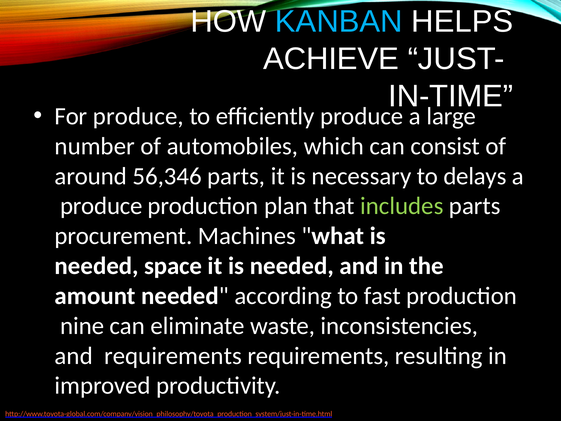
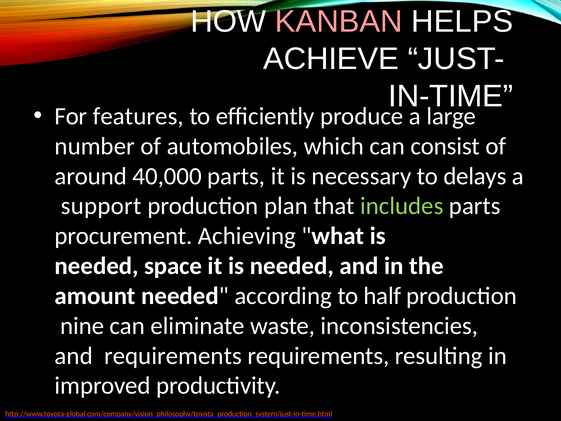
KANBAN colour: light blue -> pink (339, 21)
For produce: produce -> features (138, 116)
56,346: 56,346 -> 40,000 (167, 176)
produce: produce -> support (101, 206)
Machines: Machines -> Achieving (247, 236)
fast: fast -> half (382, 296)
